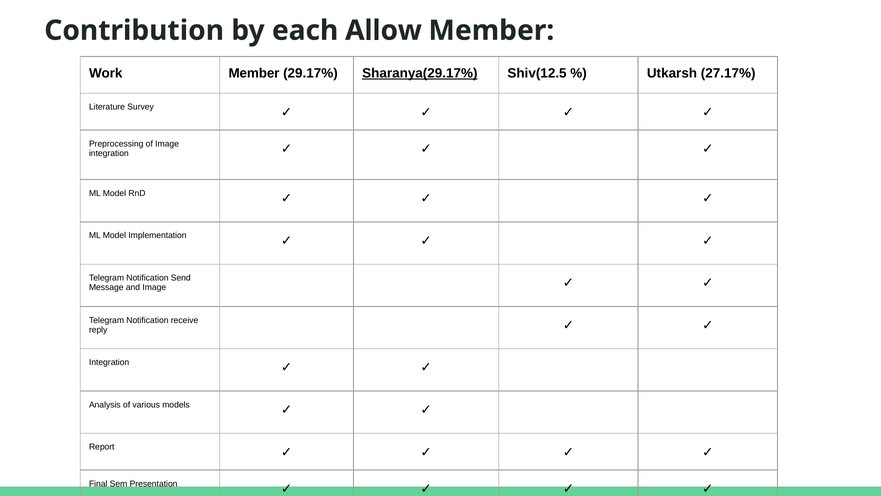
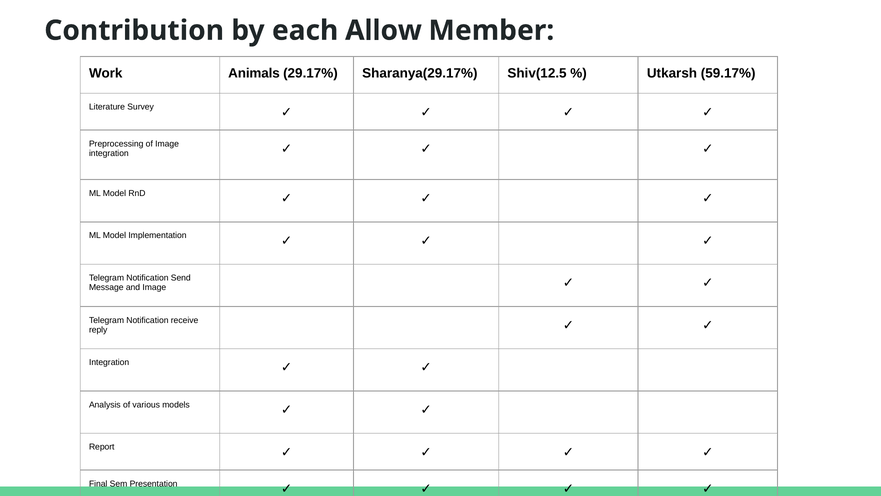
Work Member: Member -> Animals (254, 73)
Sharanya(29.17% underline: present -> none (420, 73)
27.17%: 27.17% -> 59.17% (728, 73)
